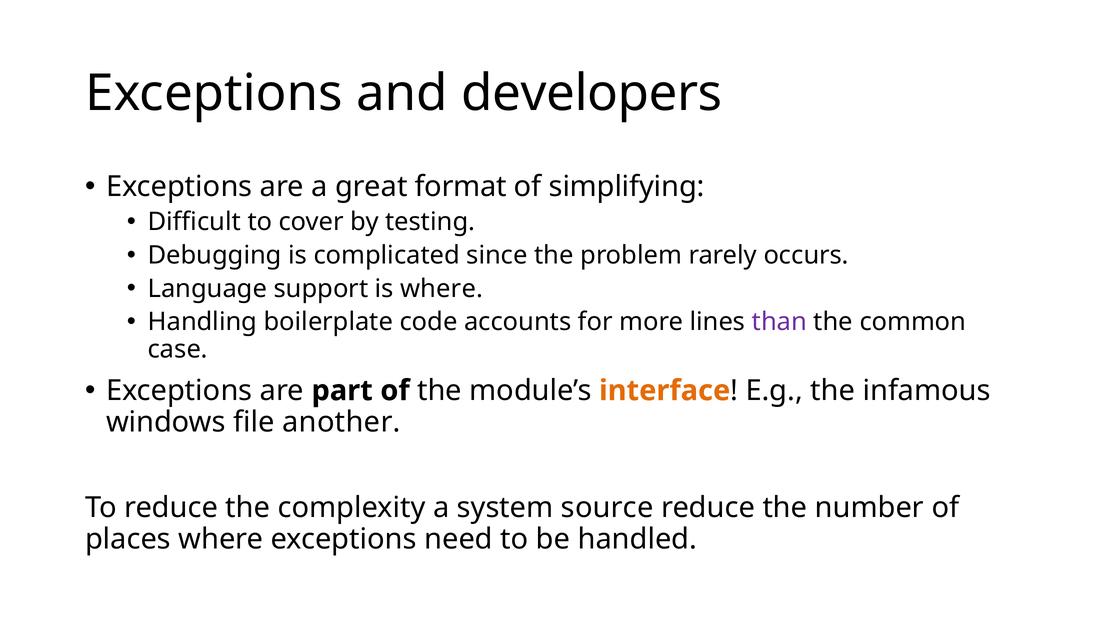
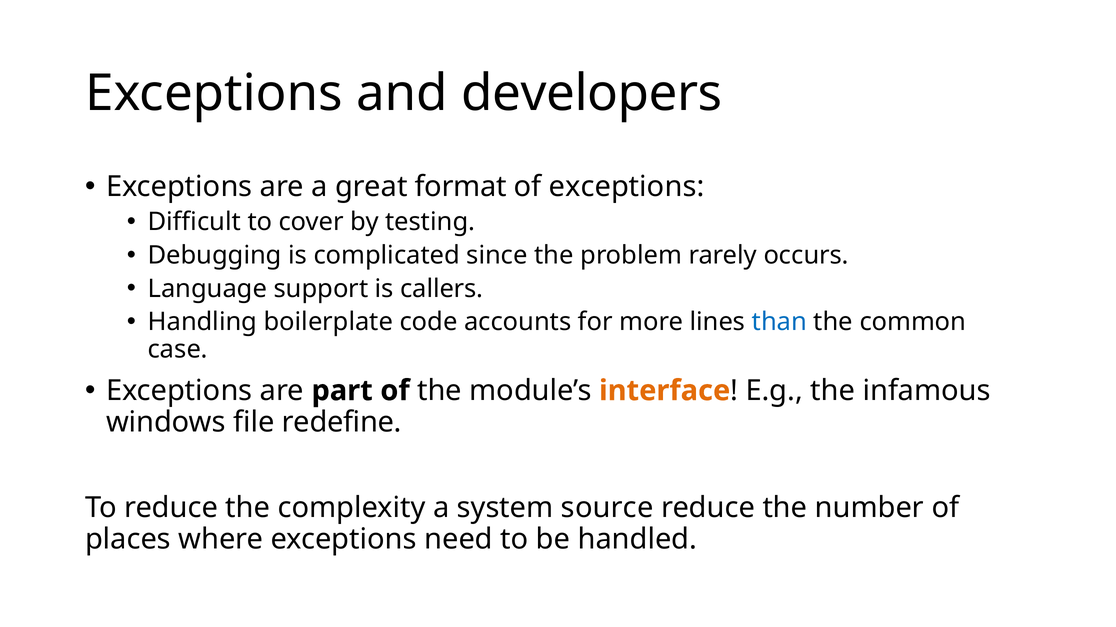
of simplifying: simplifying -> exceptions (627, 187)
is where: where -> callers (442, 289)
than colour: purple -> blue (779, 322)
another: another -> redefine (342, 422)
